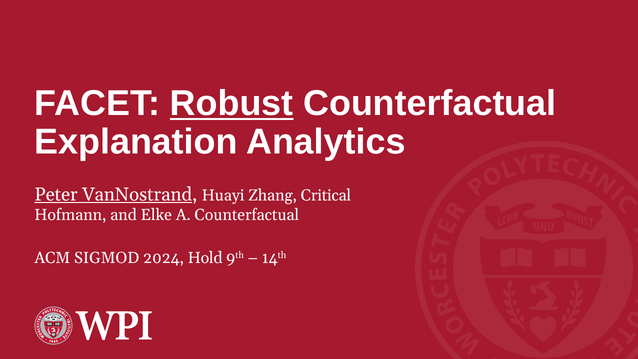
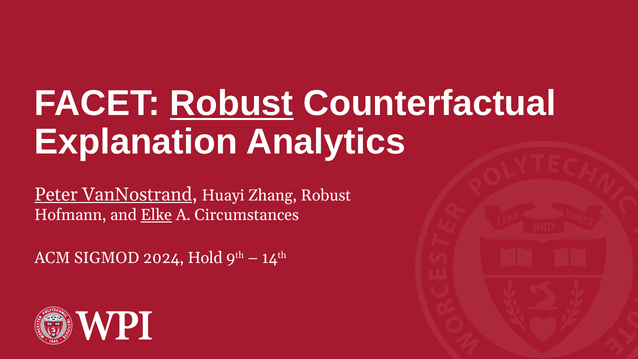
Zhang Critical: Critical -> Robust (326, 195)
Elke underline: none -> present (156, 215)
A Counterfactual: Counterfactual -> Circumstances (247, 215)
